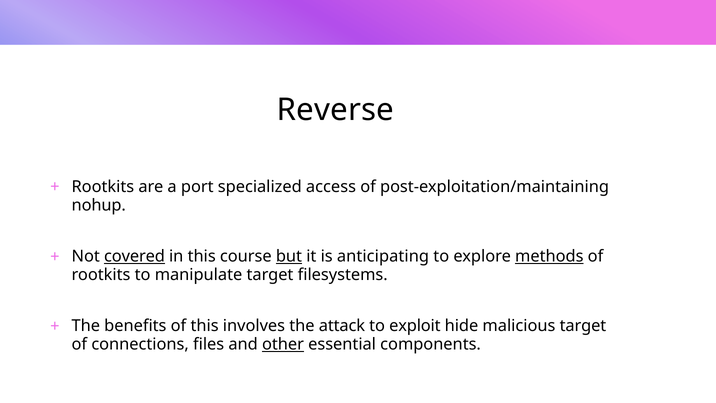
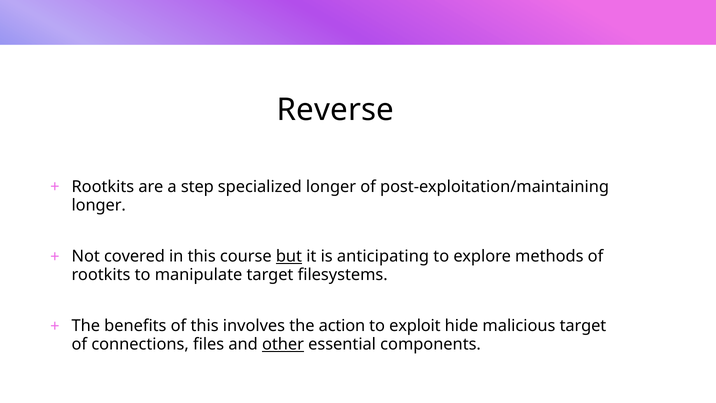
port: port -> step (197, 187)
specialized access: access -> longer (331, 187)
nohup: nohup -> longer (99, 205)
covered underline: present -> none (135, 256)
methods underline: present -> none (549, 256)
attack: attack -> action (342, 326)
